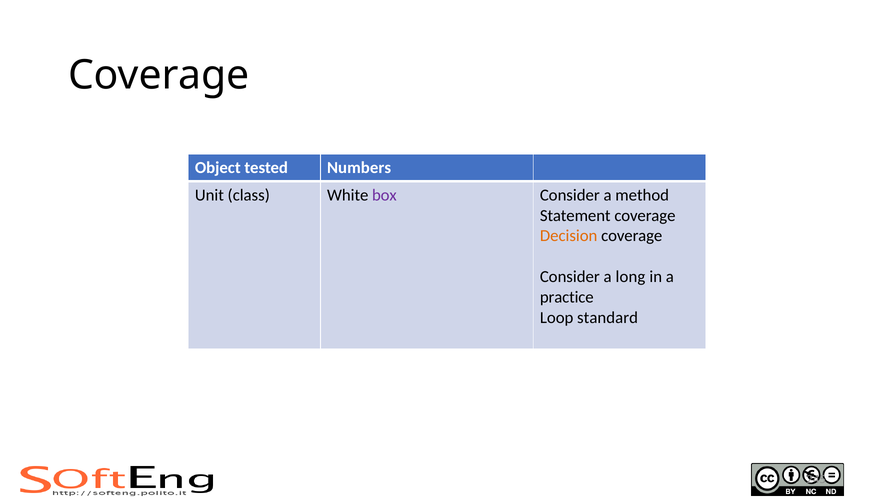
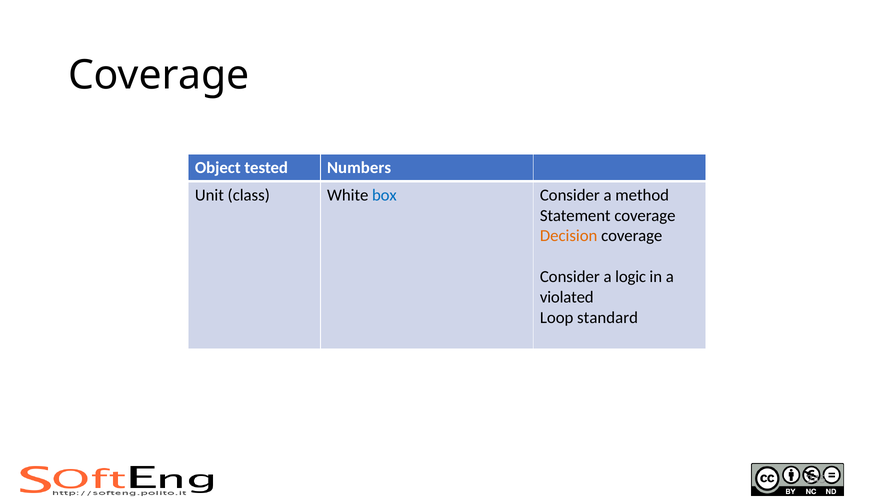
box colour: purple -> blue (384, 195)
long: long -> logic (631, 277)
practice: practice -> violated (567, 297)
